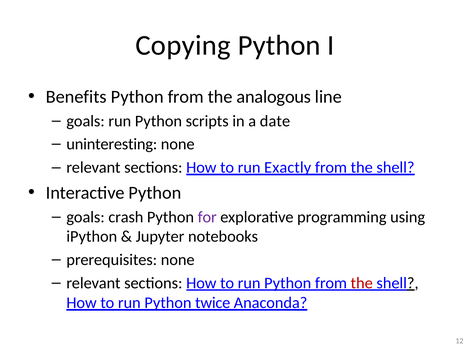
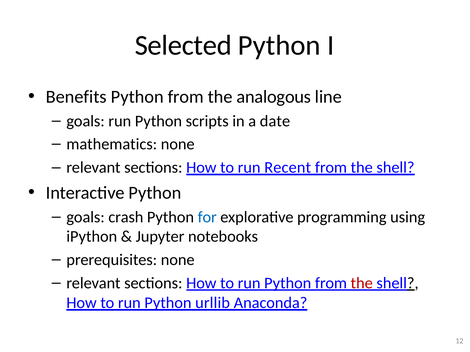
Copying: Copying -> Selected (183, 45)
uninteresting: uninteresting -> mathematics (112, 144)
Exactly: Exactly -> Recent (288, 168)
for colour: purple -> blue (207, 217)
twice: twice -> urllib (213, 303)
